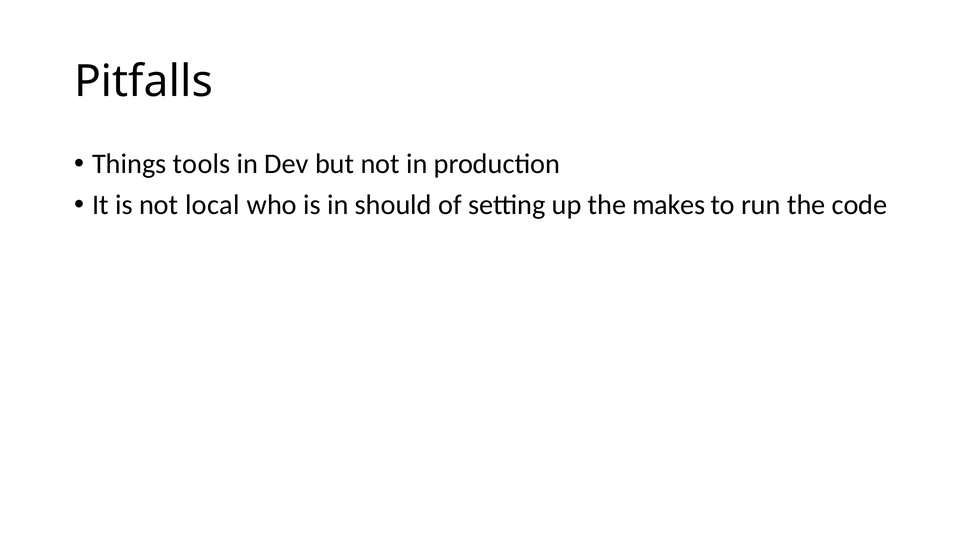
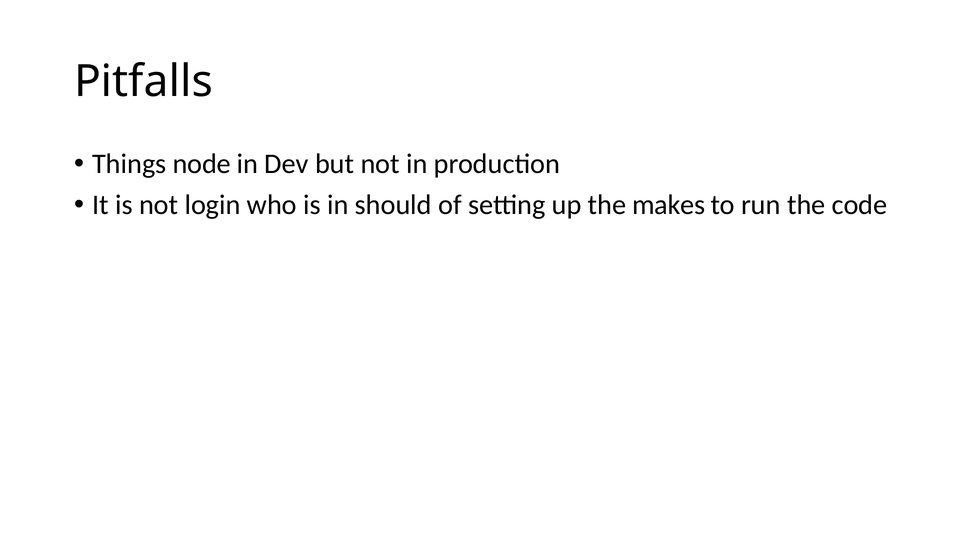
tools: tools -> node (202, 164)
local: local -> login (213, 205)
